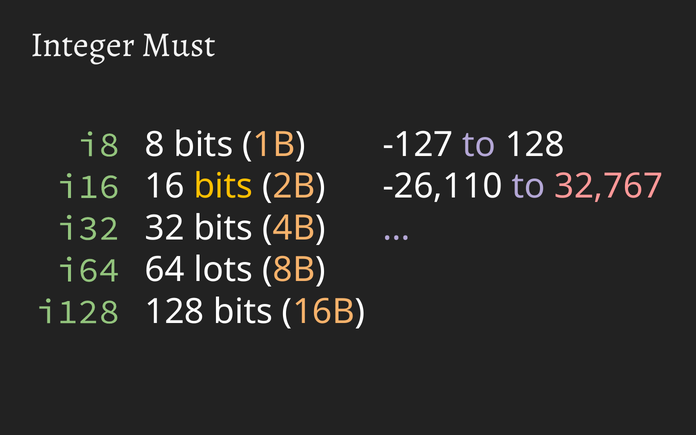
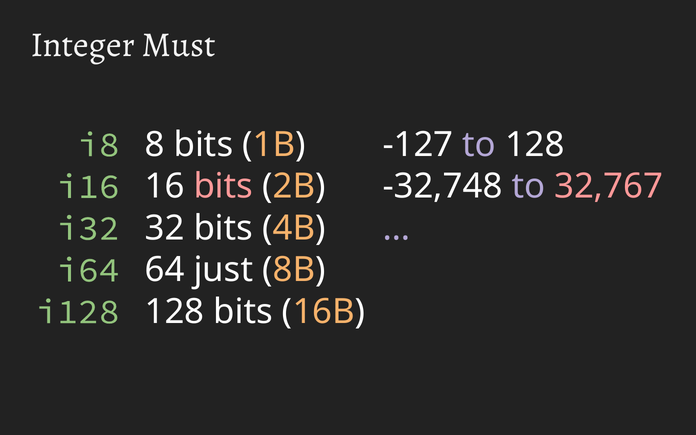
bits colour: yellow -> pink (223, 186)
-26,110: -26,110 -> -32,748 (442, 186)
lots: lots -> just (223, 270)
